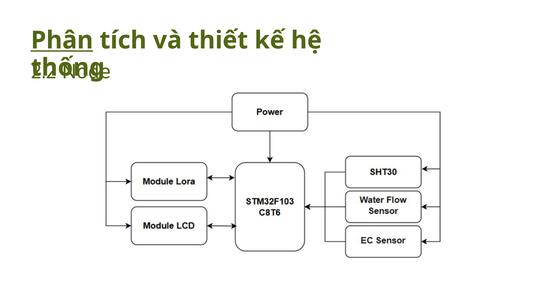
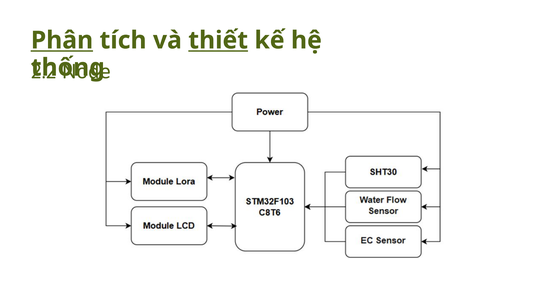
thiết underline: none -> present (218, 40)
